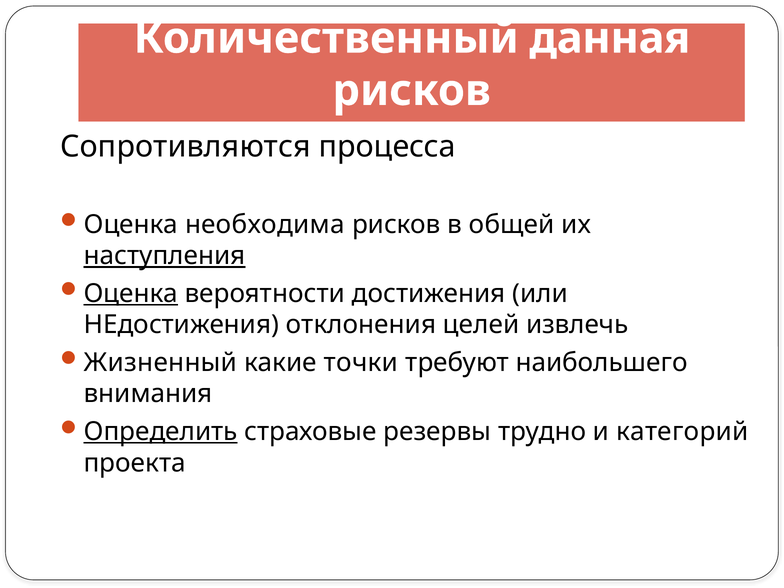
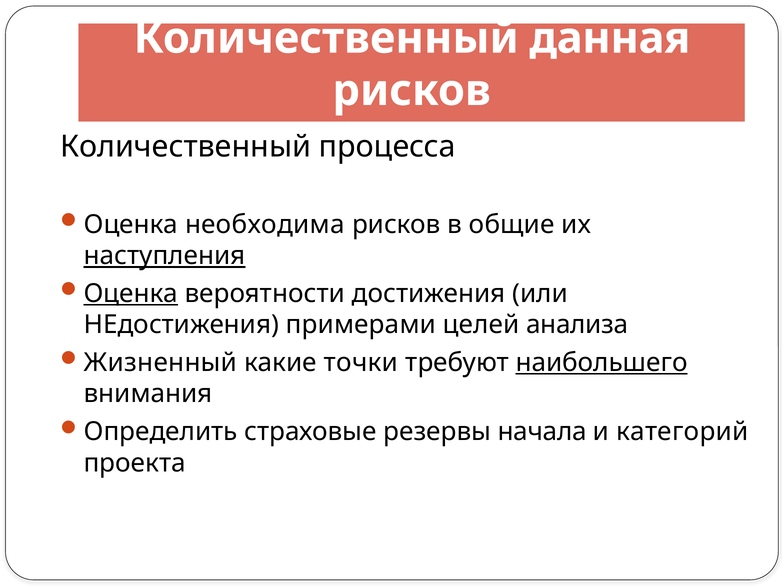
Сопротивляются: Сопротивляются -> Количественный (186, 147)
общей: общей -> общие (512, 224)
отклонения: отклонения -> примерами (361, 325)
извлечь: извлечь -> анализа (577, 325)
наибольшего underline: none -> present (602, 363)
Определить underline: present -> none (161, 432)
трудно: трудно -> начала (542, 432)
